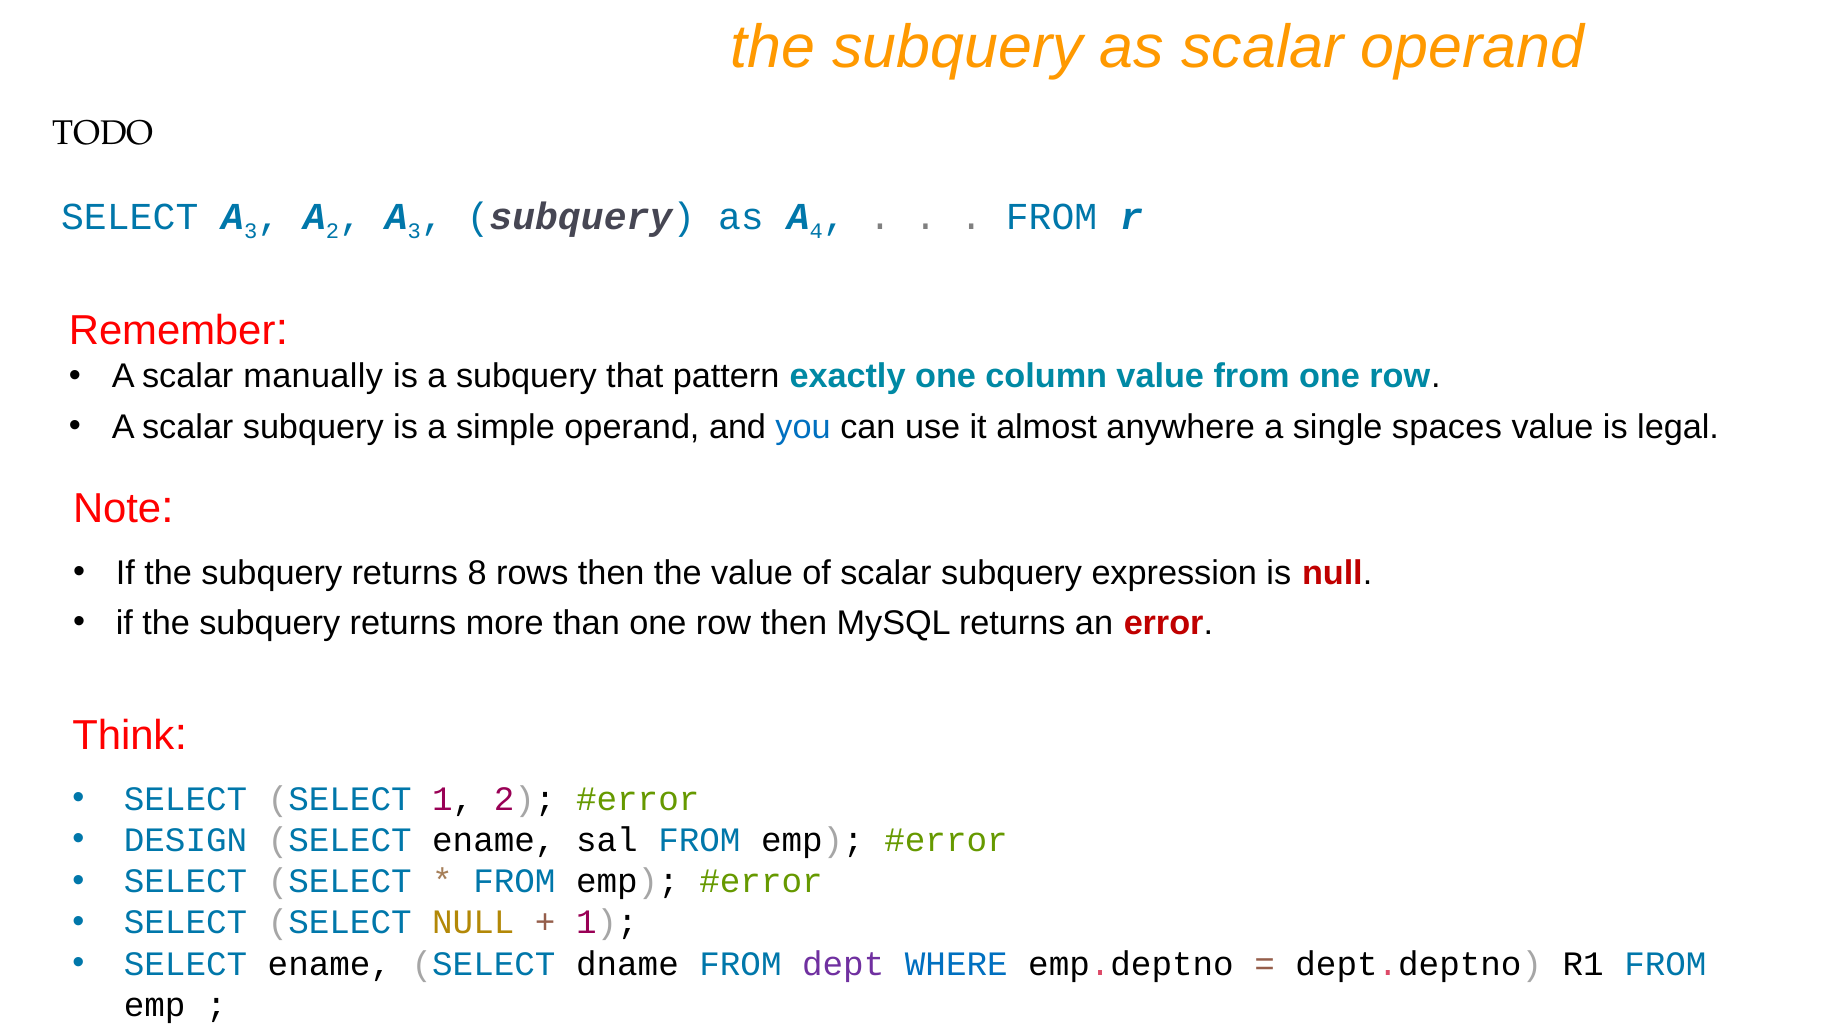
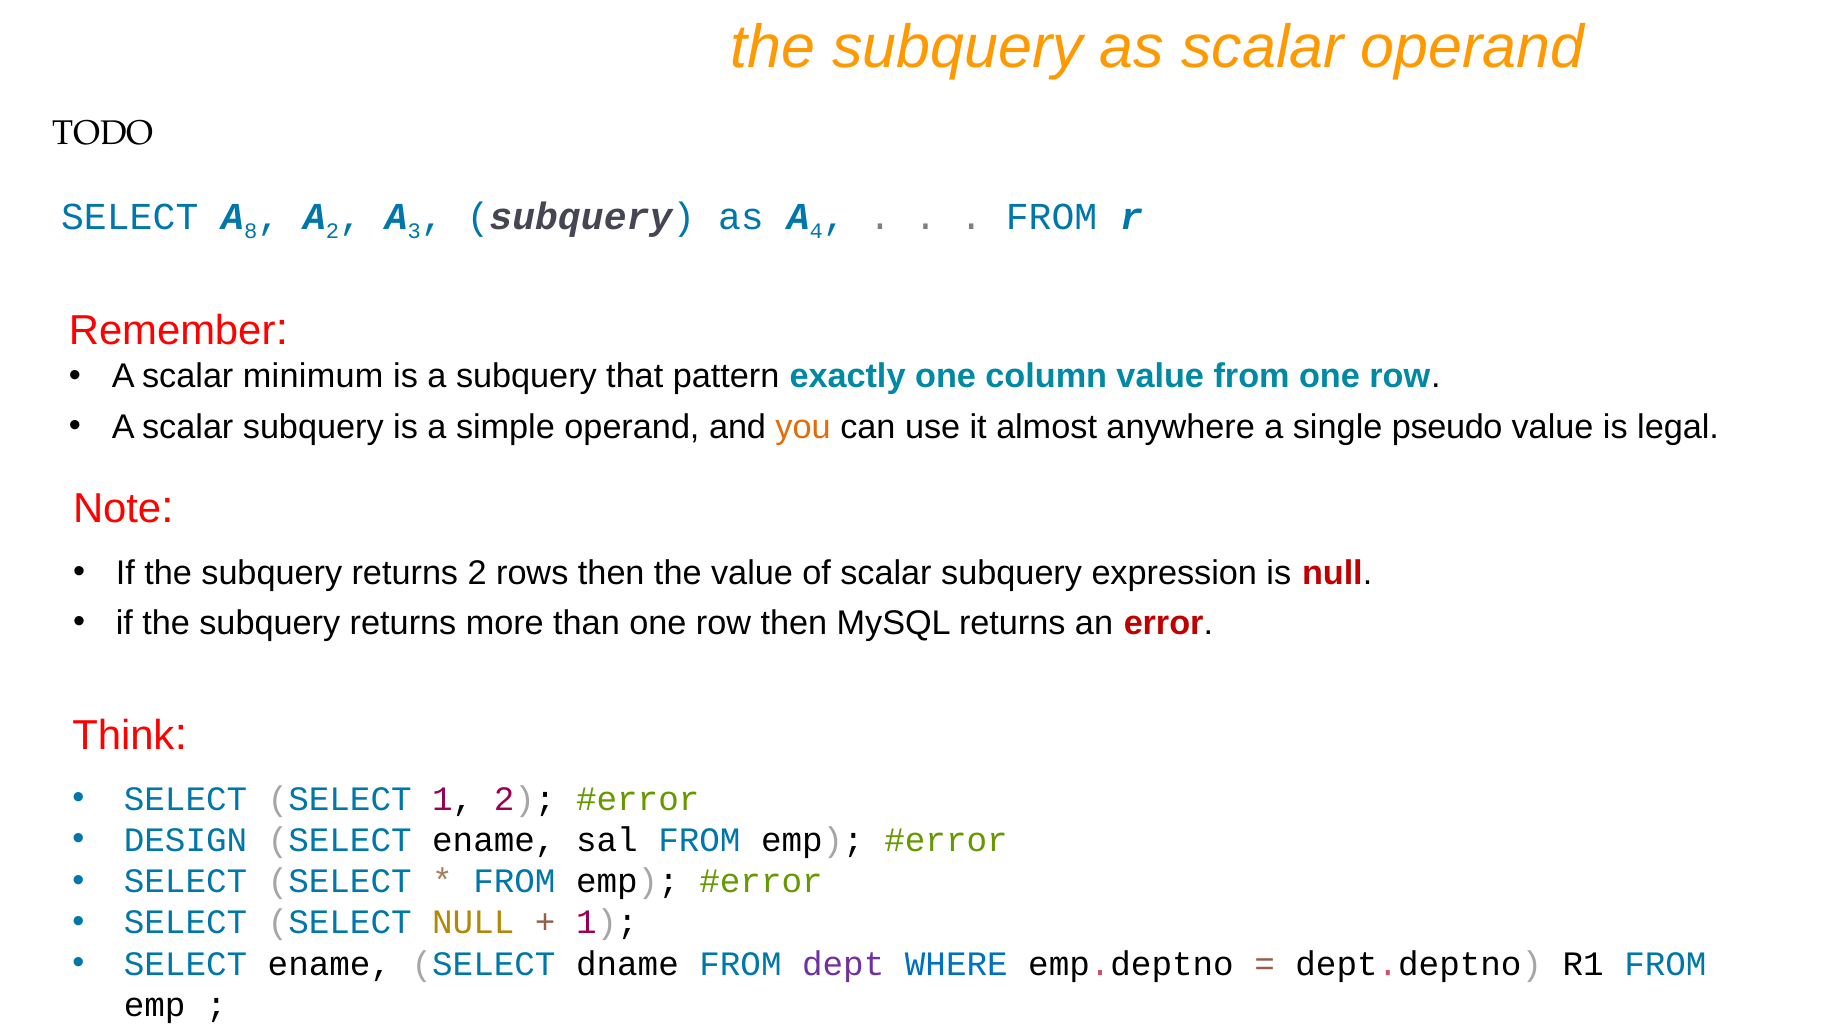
SELECT A 3: 3 -> 8 (251, 232)
manually: manually -> minimum (313, 377)
you colour: blue -> orange (803, 427)
spaces: spaces -> pseudo (1447, 427)
returns 8: 8 -> 2 (477, 573)
